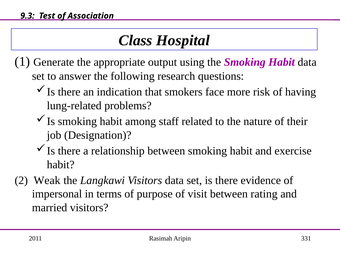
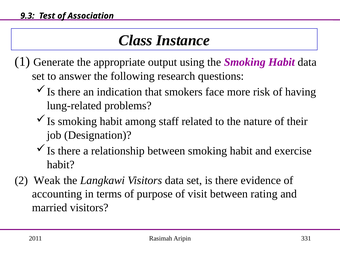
Hospital: Hospital -> Instance (183, 40)
impersonal: impersonal -> accounting (57, 194)
